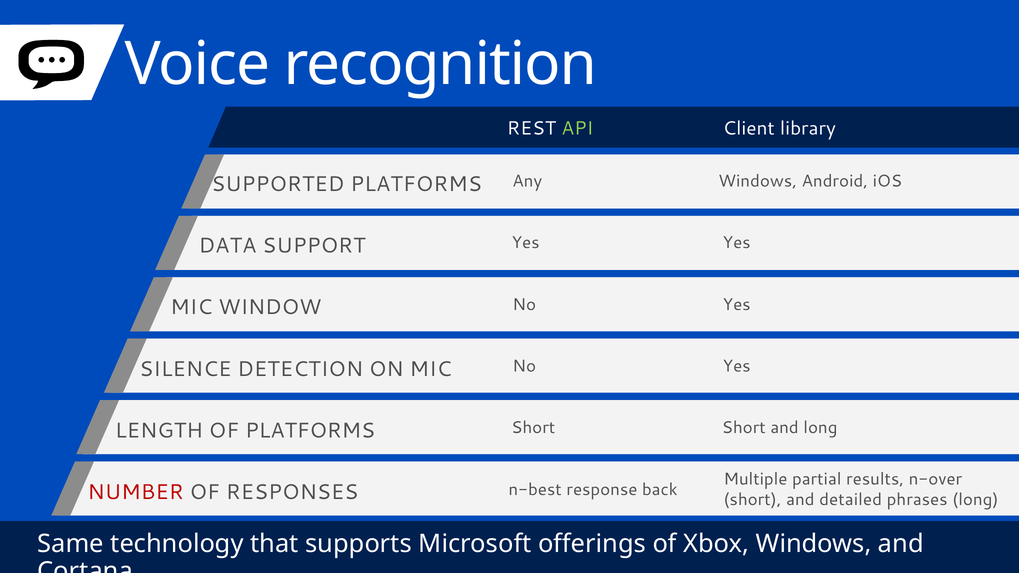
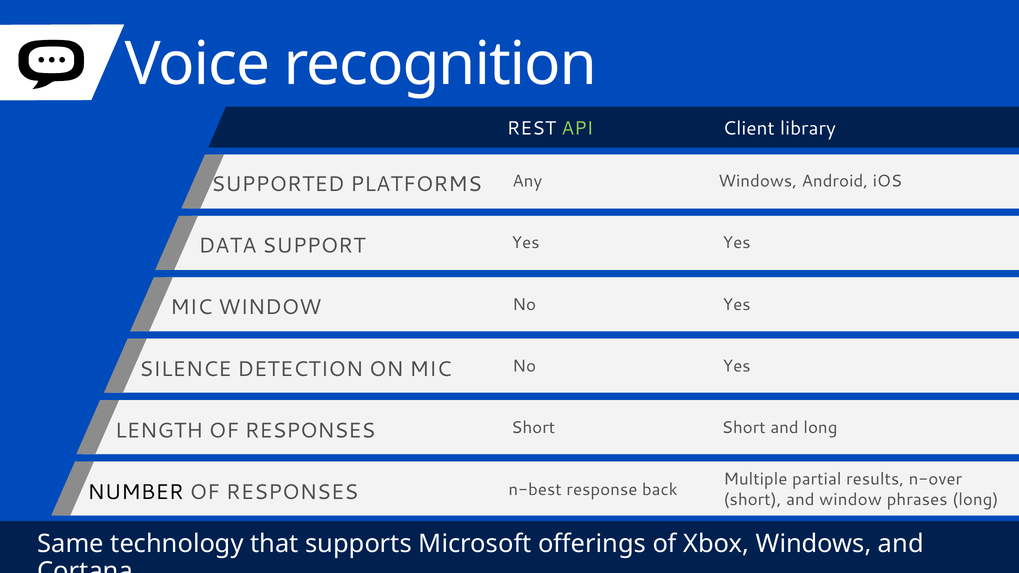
LENGTH OF PLATFORMS: PLATFORMS -> RESPONSES (310, 431)
NUMBER colour: red -> black (136, 492)
and detailed: detailed -> window (851, 500)
